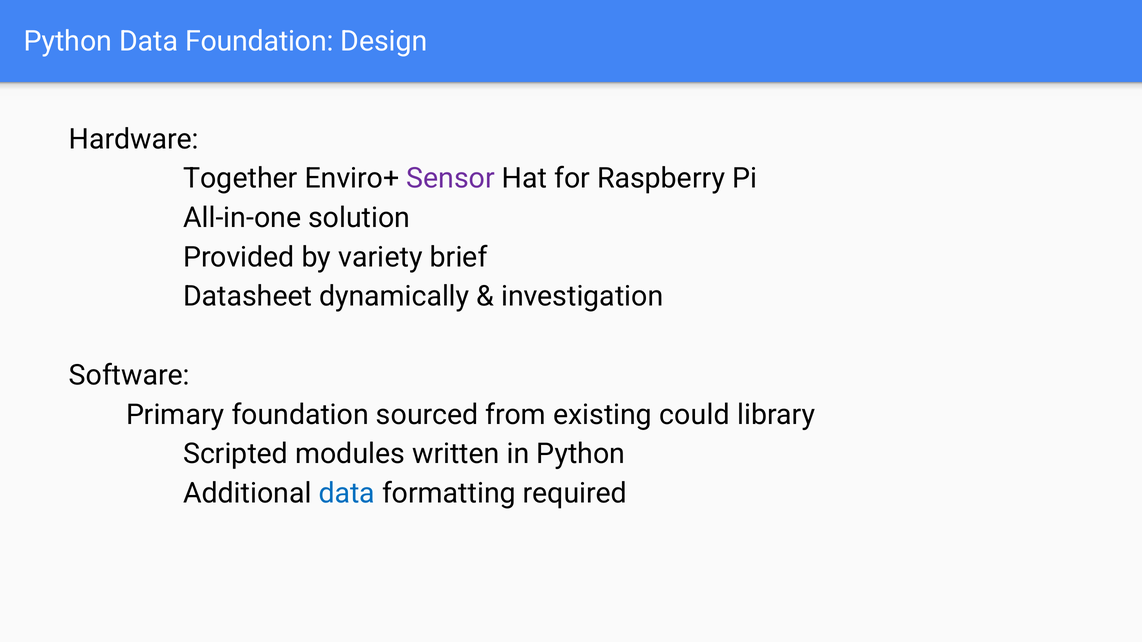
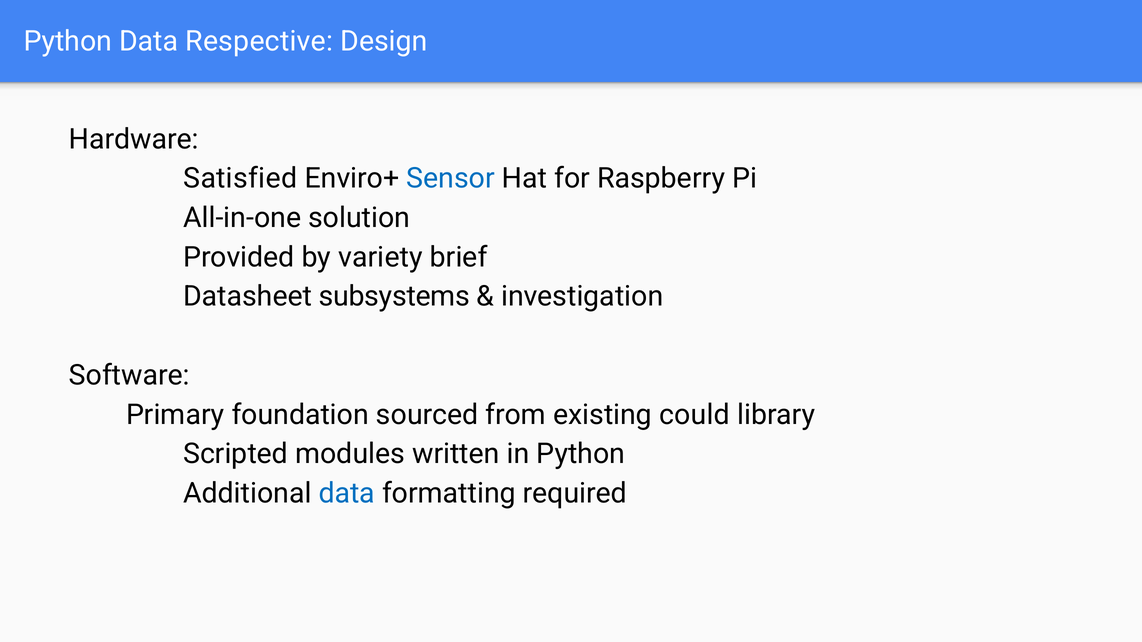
Data Foundation: Foundation -> Respective (259, 42)
Together: Together -> Satisfied (240, 179)
Sensor colour: purple -> blue (451, 179)
dynamically: dynamically -> subsystems (394, 297)
